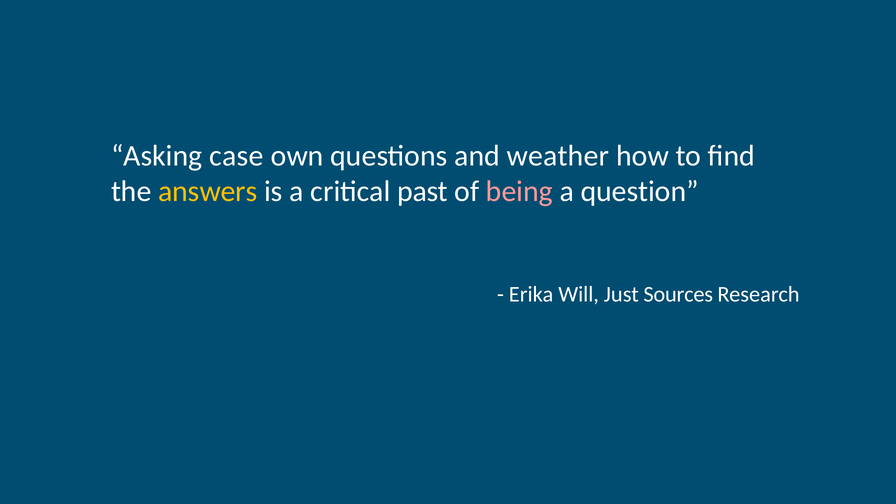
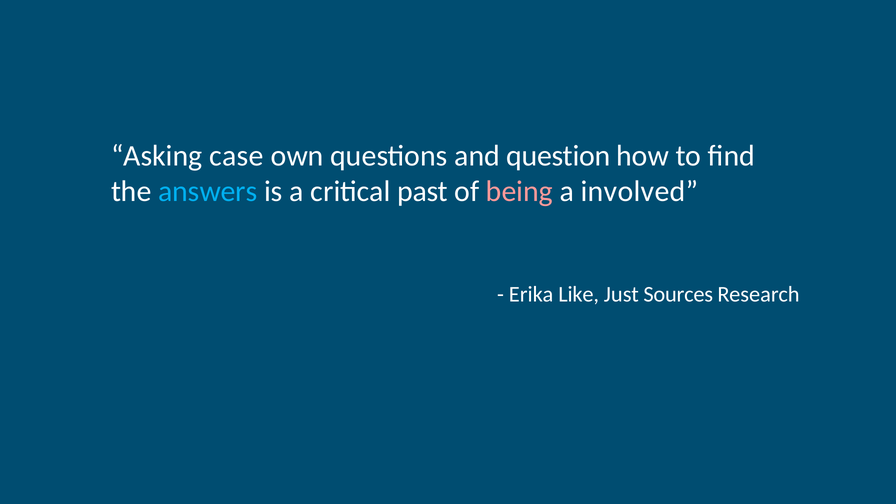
weather: weather -> question (558, 156)
answers colour: yellow -> light blue (208, 192)
question: question -> involved (640, 192)
Will: Will -> Like (579, 294)
